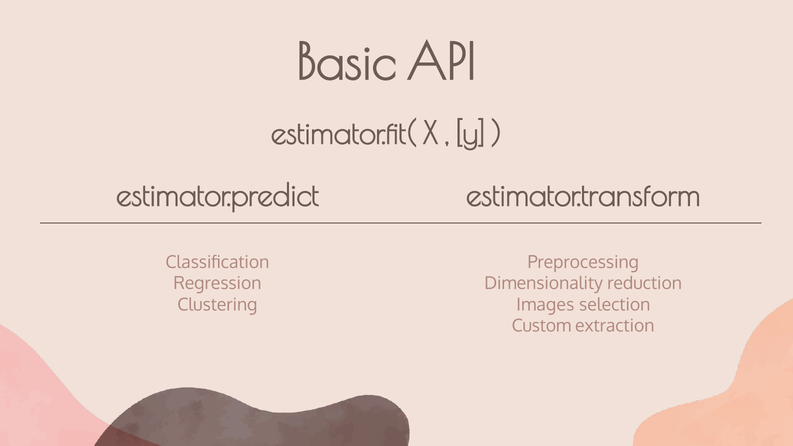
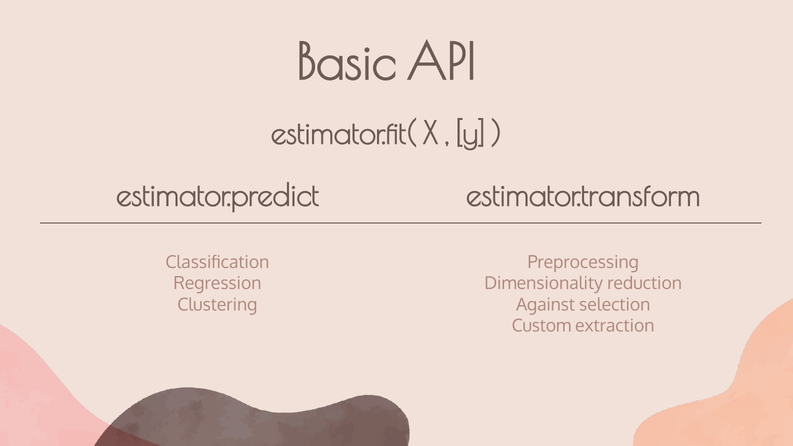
Images: Images -> Against (545, 305)
